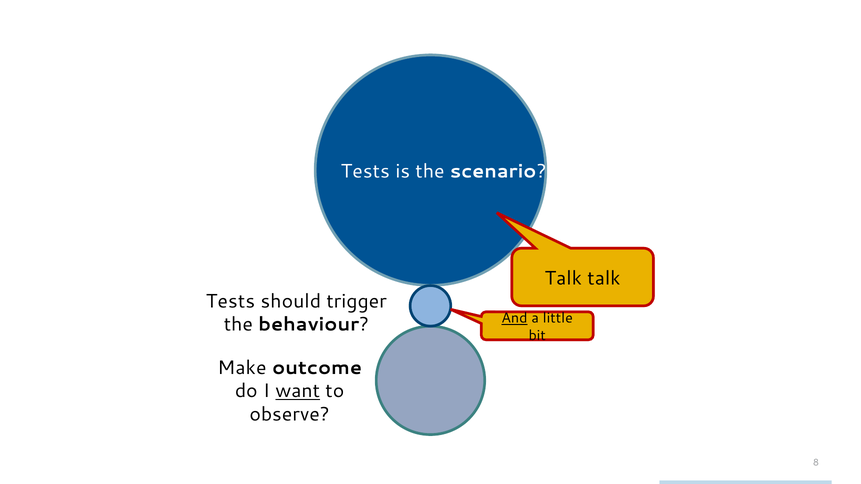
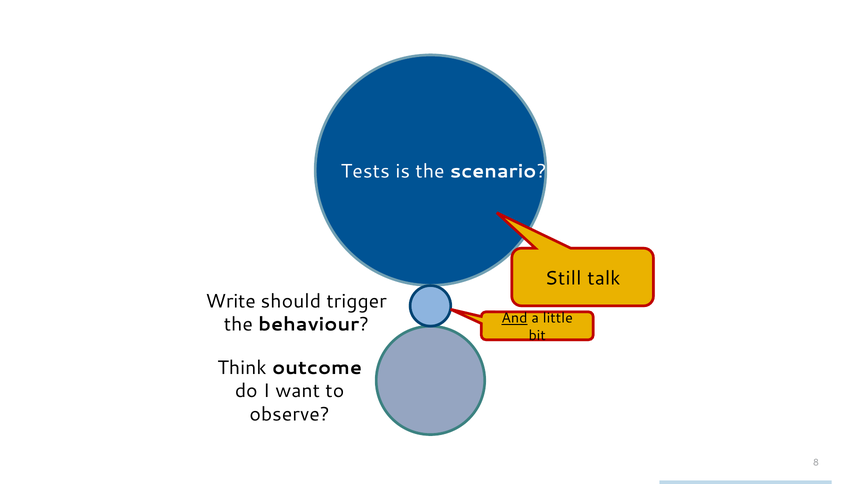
Talk: Talk -> Still (563, 279)
Tests: Tests -> Write (231, 301)
Make: Make -> Think (242, 368)
want underline: present -> none (298, 391)
